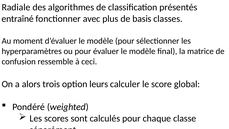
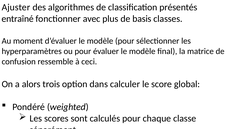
Radiale: Radiale -> Ajuster (16, 7)
leurs: leurs -> dans (99, 84)
